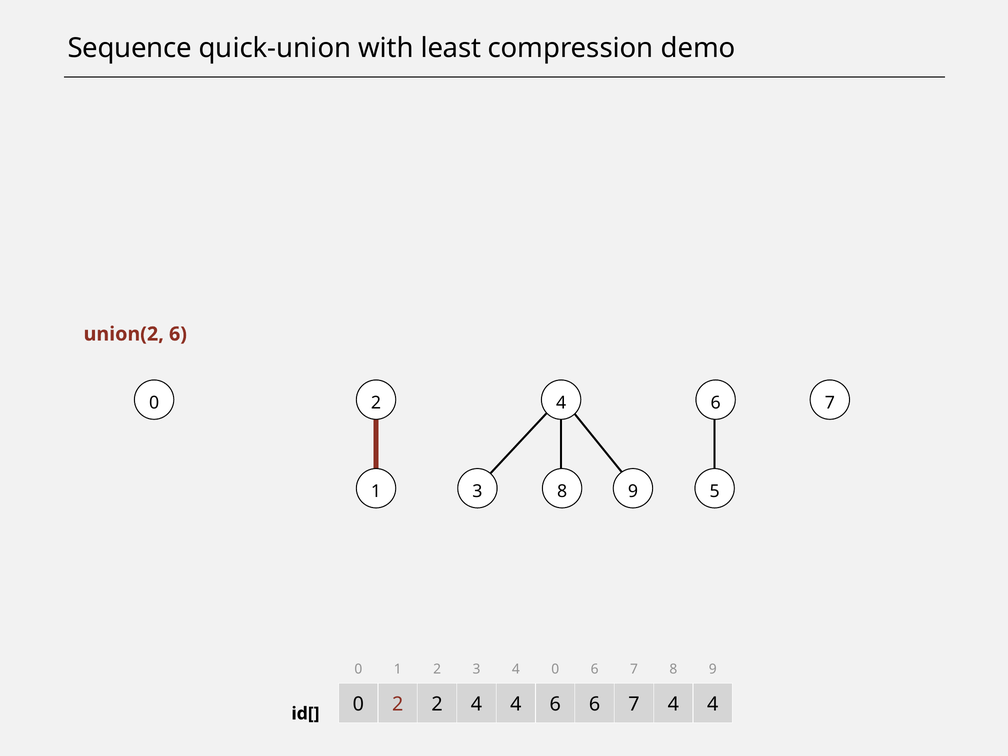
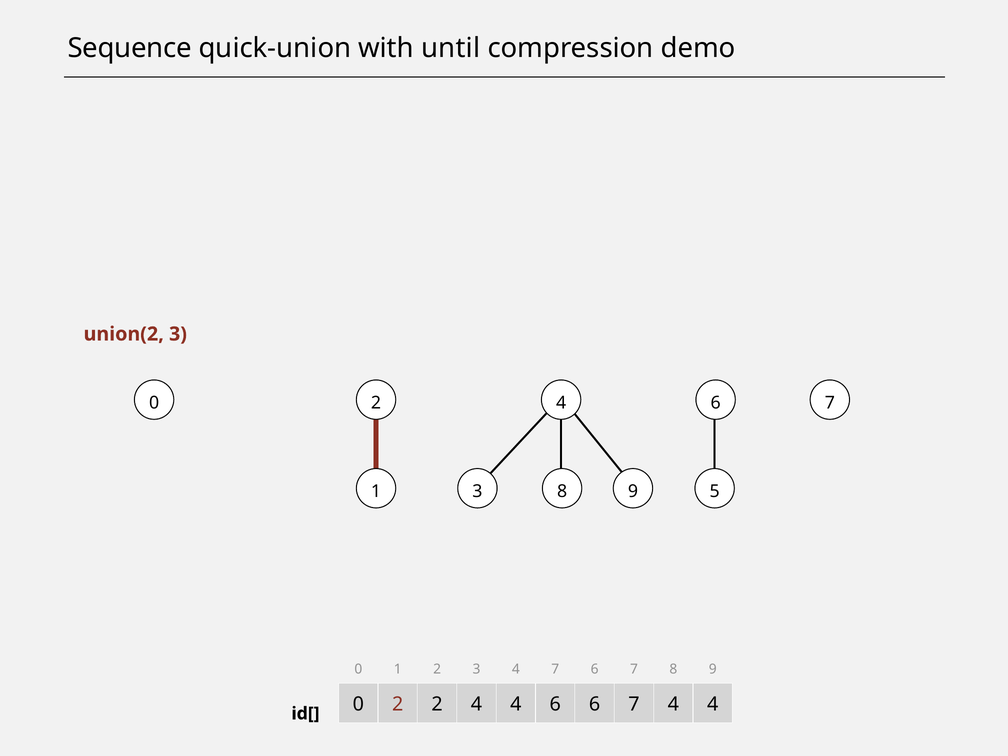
least: least -> until (451, 48)
union(2 6: 6 -> 3 (178, 334)
4 0: 0 -> 7 (555, 669)
